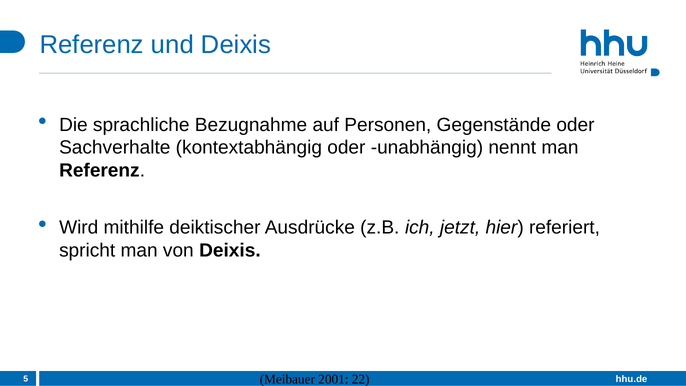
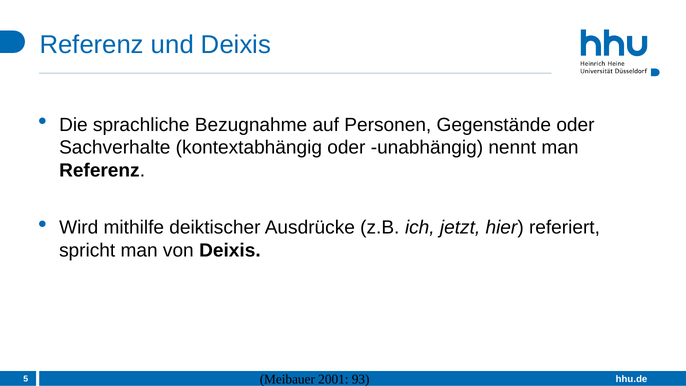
22: 22 -> 93 (361, 380)
